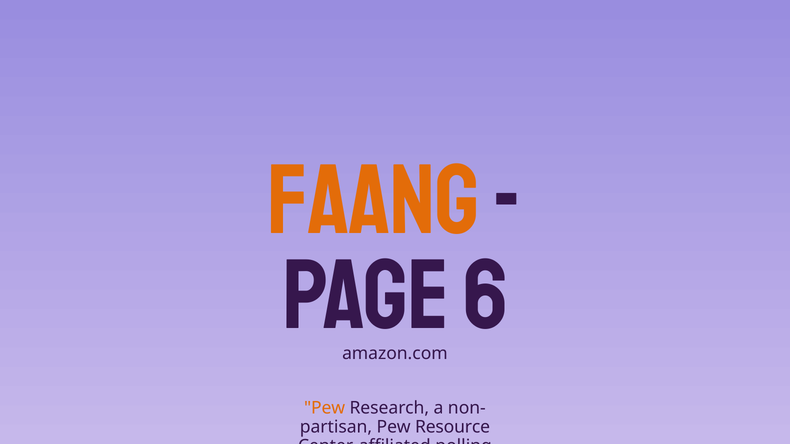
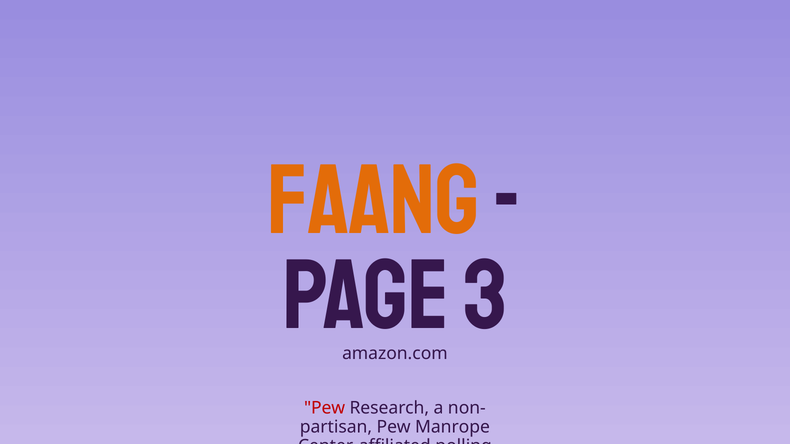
6: 6 -> 3 (485, 296)
Pew colour: orange -> red (325, 408)
Resource: Resource -> Manrope (452, 427)
